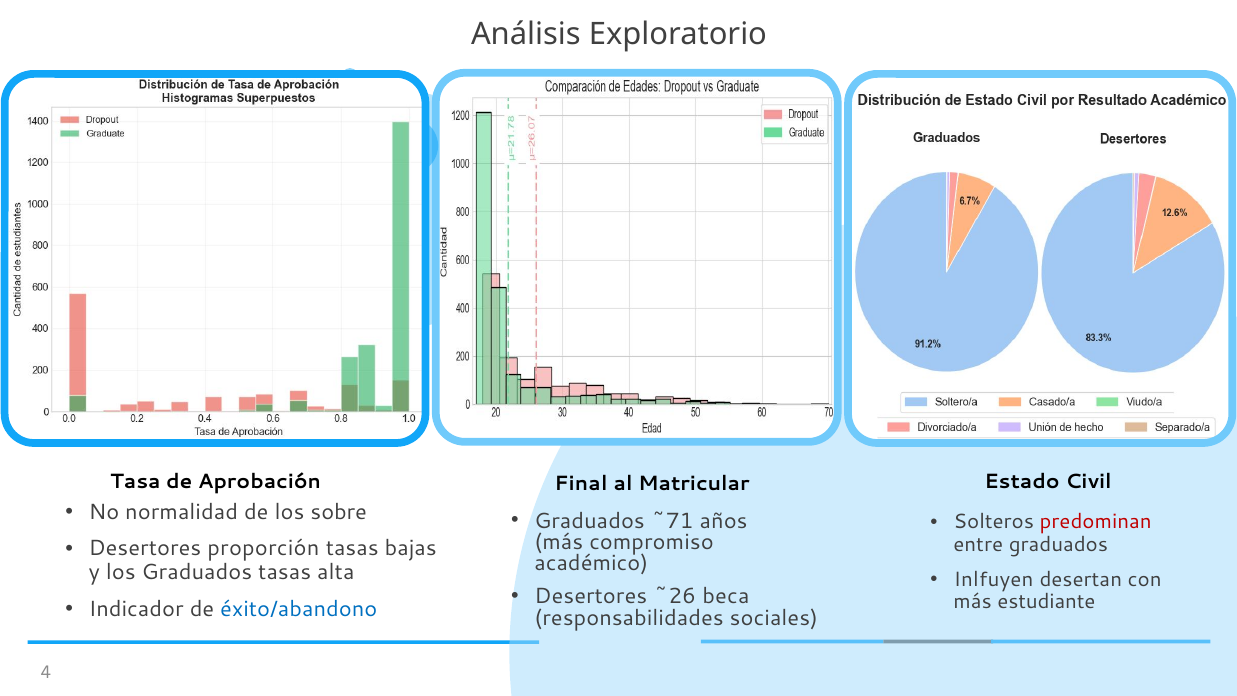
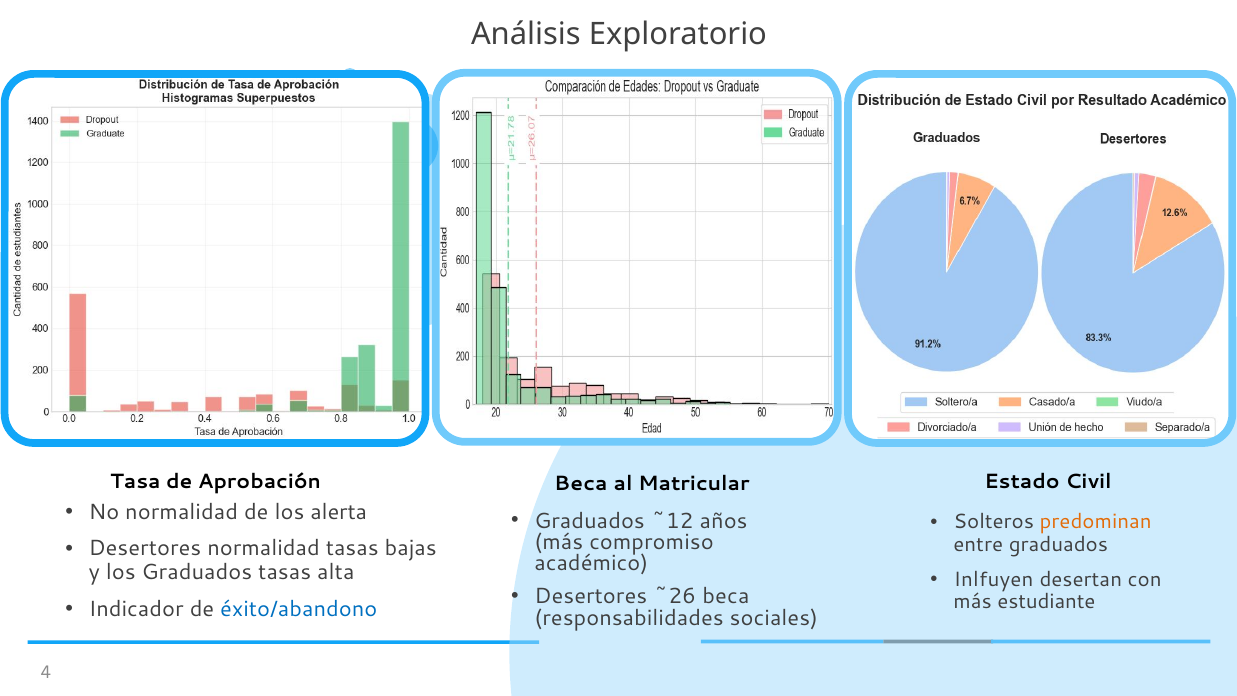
Final: Final -> Beca (581, 484)
sobre: sobre -> alerta (339, 512)
~71: ~71 -> ~12 (672, 521)
predominan colour: red -> orange (1096, 522)
Desertores proporción: proporción -> normalidad (264, 549)
